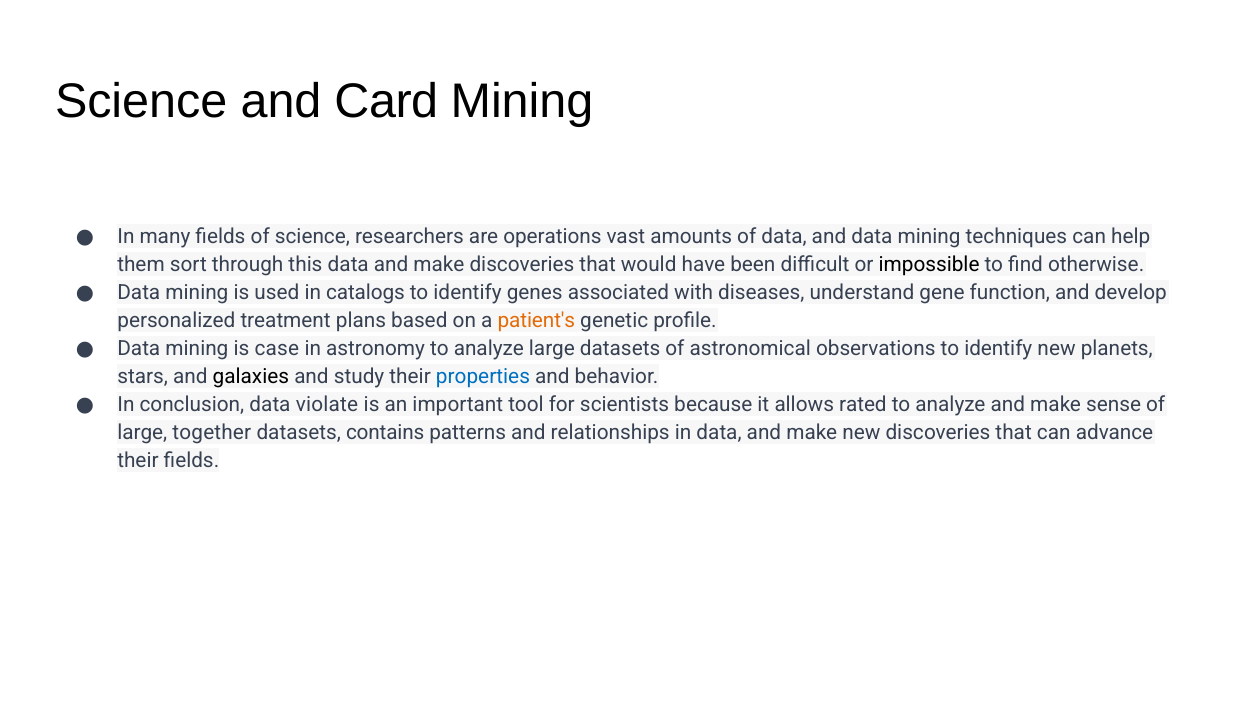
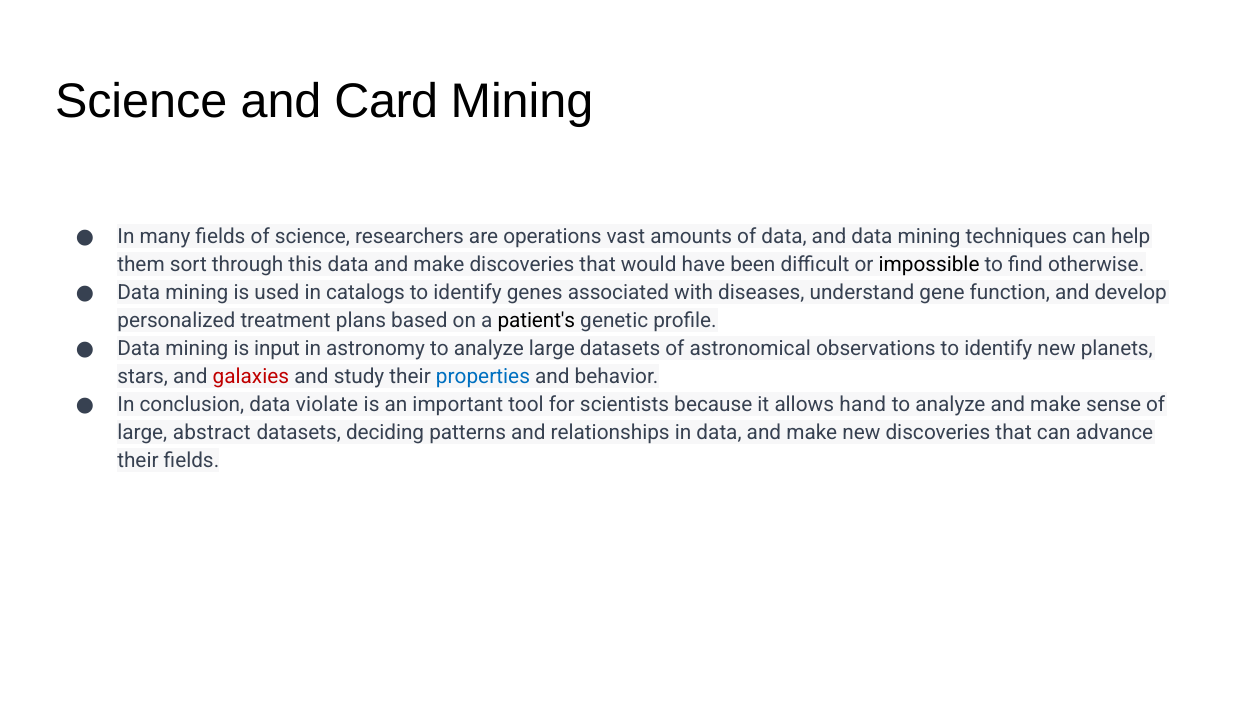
patient's colour: orange -> black (536, 320)
case: case -> input (277, 348)
galaxies colour: black -> red (251, 376)
rated: rated -> hand (863, 404)
together: together -> abstract (212, 432)
contains: contains -> deciding (385, 432)
